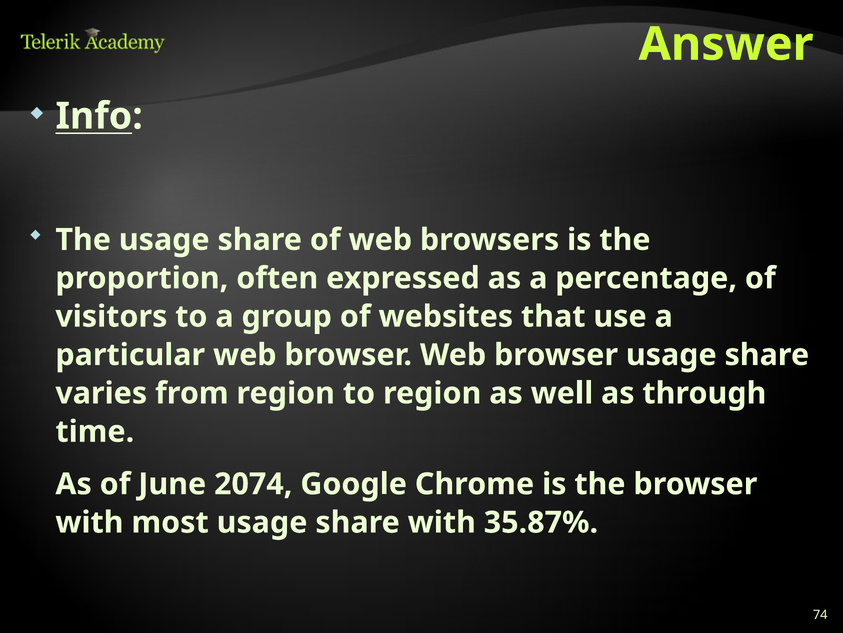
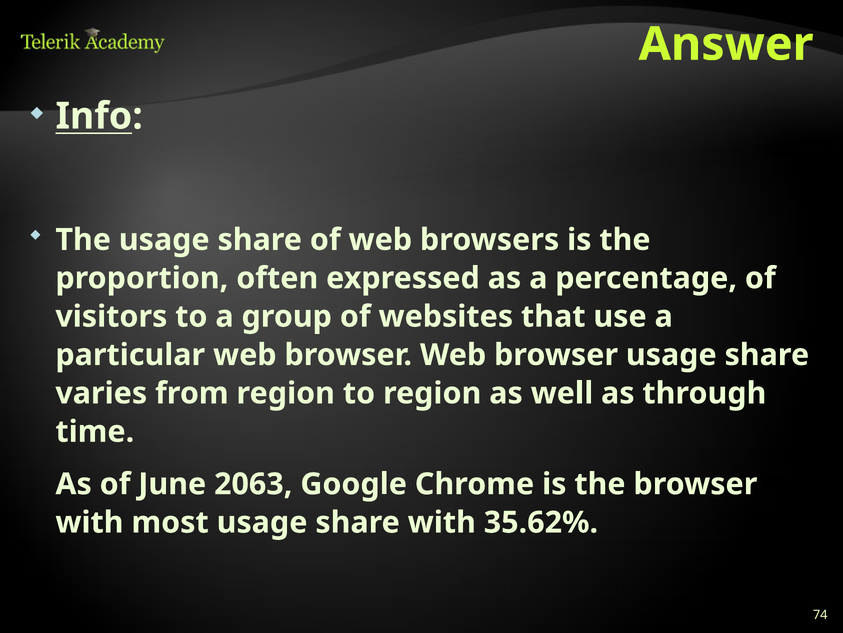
2074: 2074 -> 2063 (253, 484)
35.87%: 35.87% -> 35.62% (541, 522)
